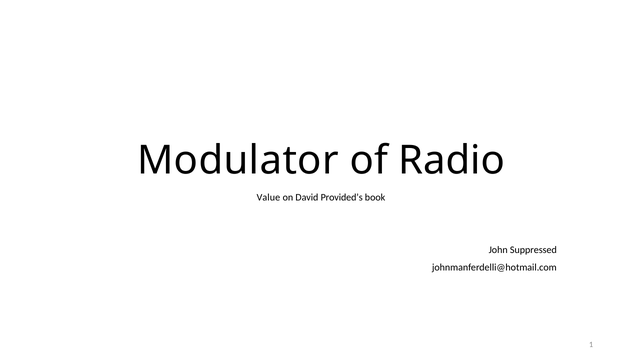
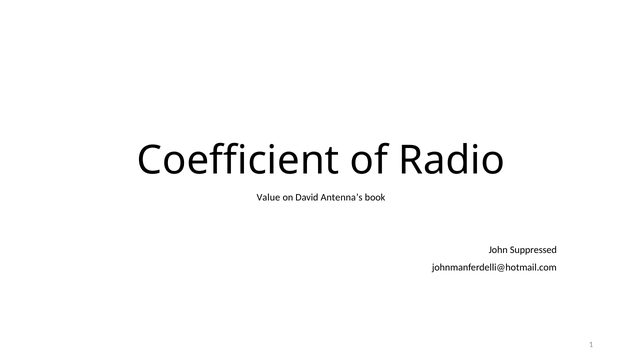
Modulator: Modulator -> Coefficient (238, 160)
Provided’s: Provided’s -> Antenna’s (342, 197)
